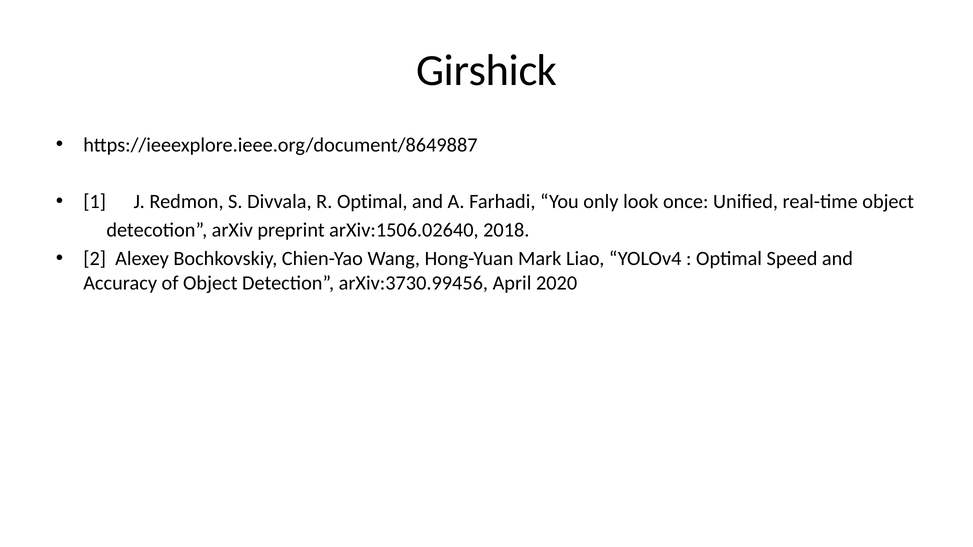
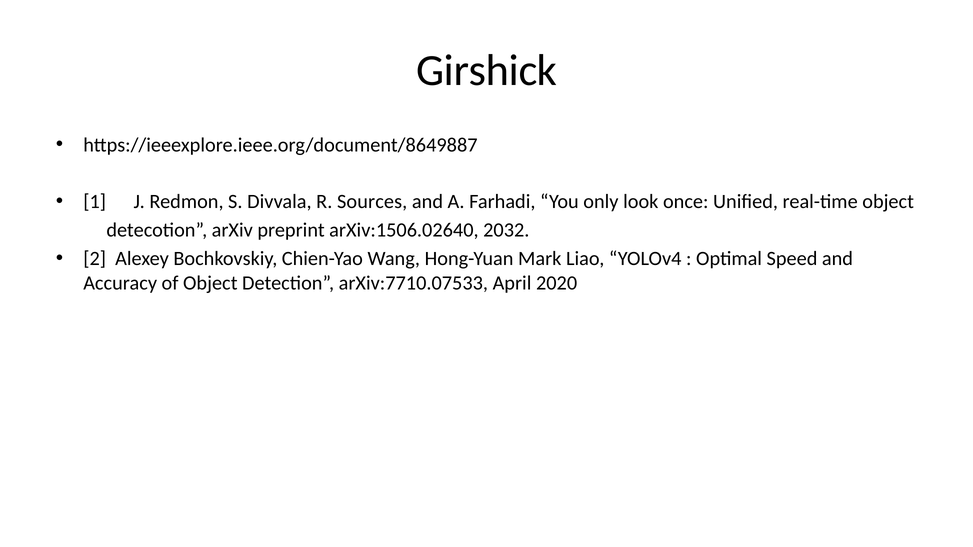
R Optimal: Optimal -> Sources (372, 202)
2018: 2018 -> 2032 (506, 230)
arXiv:3730.99456: arXiv:3730.99456 -> arXiv:7710.07533 (413, 283)
